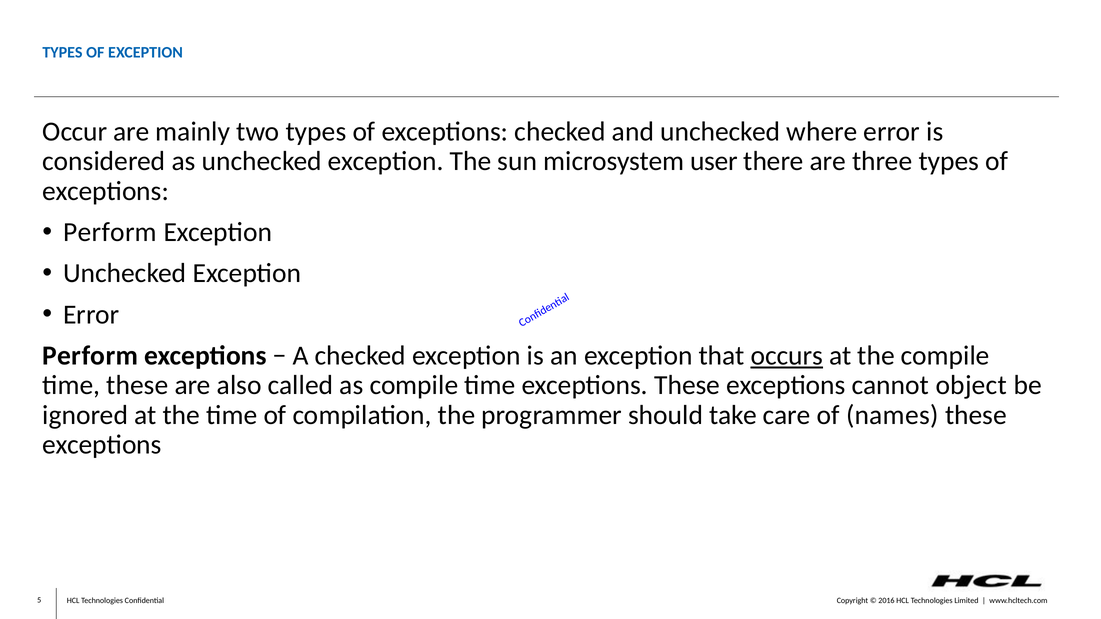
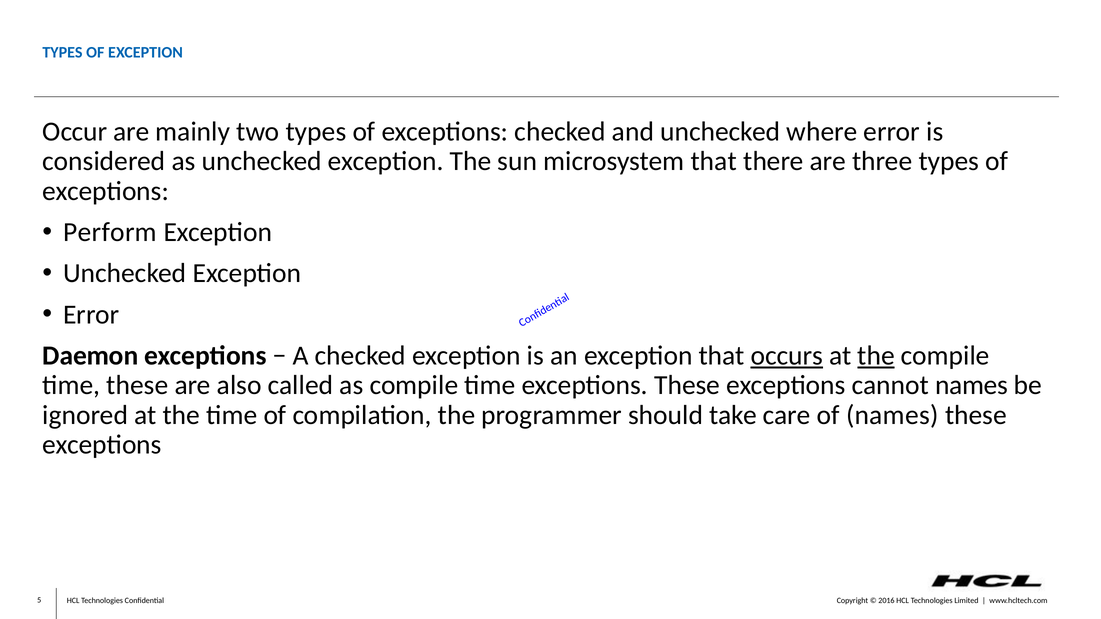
microsystem user: user -> that (714, 161)
Perform: Perform -> Daemon (90, 356)
the underline: none -> present (876, 356)
cannot object: object -> names (972, 386)
